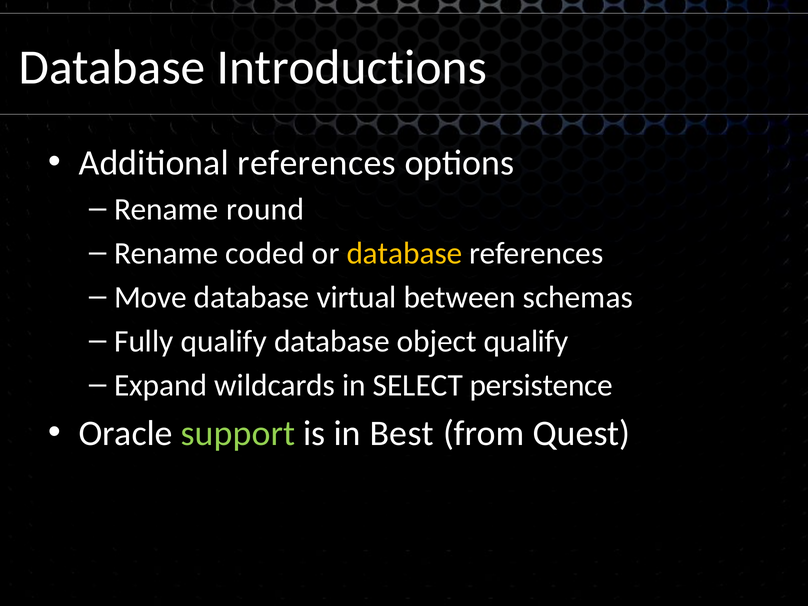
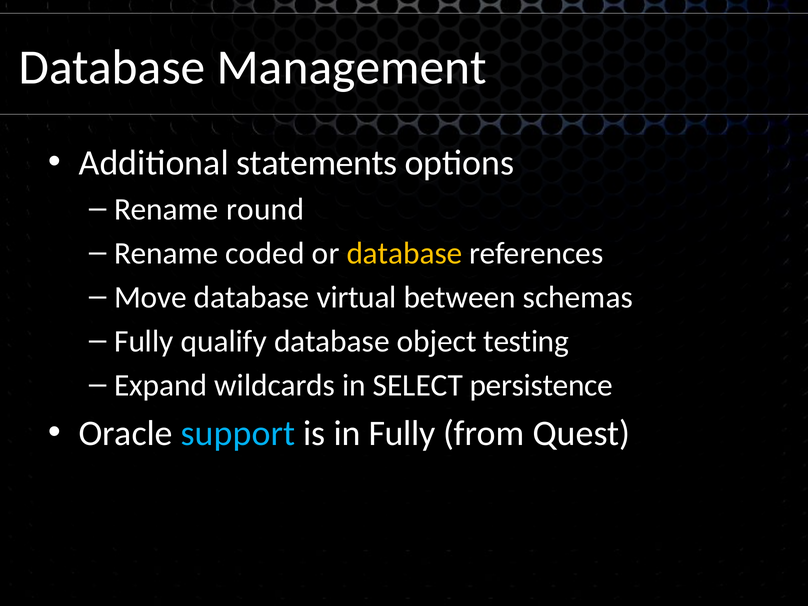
Introductions: Introductions -> Management (352, 67)
Additional references: references -> statements (317, 163)
object qualify: qualify -> testing (526, 341)
support colour: light green -> light blue (238, 433)
in Best: Best -> Fully (402, 433)
